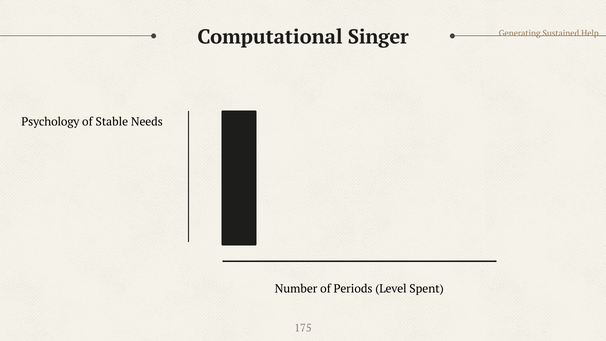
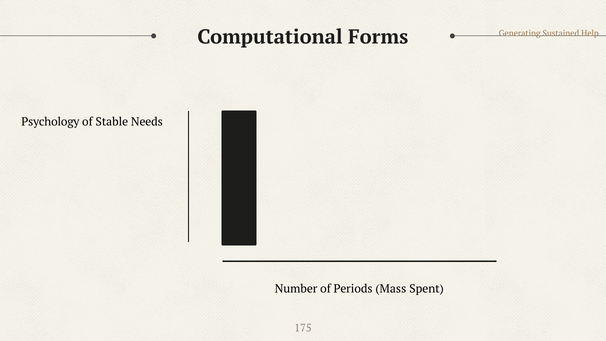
Singer: Singer -> Forms (378, 37)
Level: Level -> Mass (391, 289)
